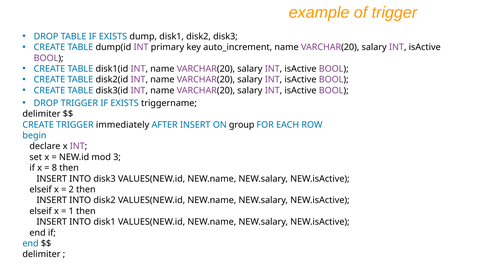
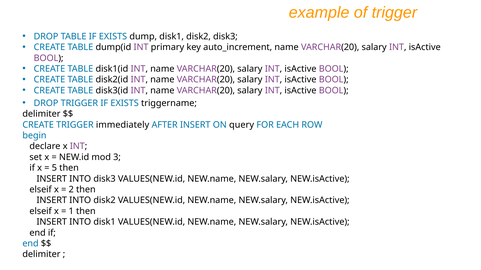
group: group -> query (242, 125)
8: 8 -> 5 (54, 168)
